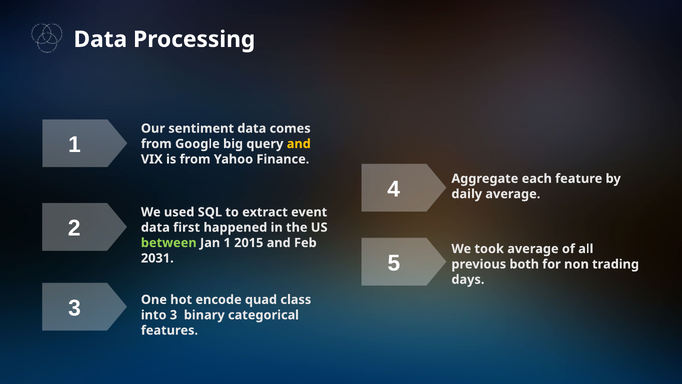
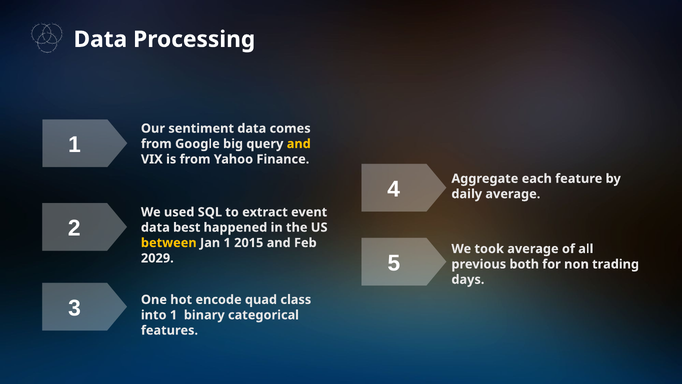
first: first -> best (187, 227)
between colour: light green -> yellow (169, 243)
2031: 2031 -> 2029 (157, 258)
into 3: 3 -> 1 (174, 315)
